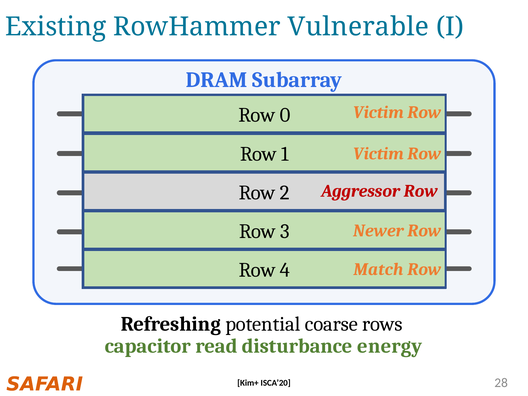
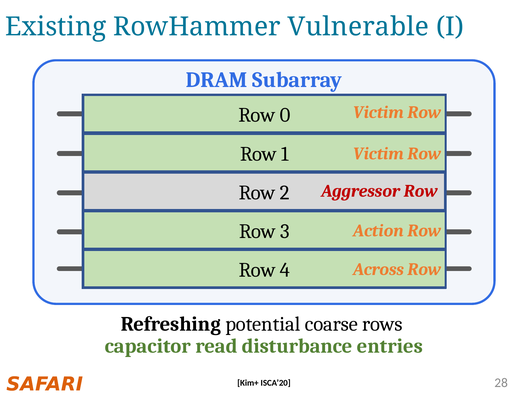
Newer: Newer -> Action (379, 231)
Match: Match -> Across (379, 269)
energy: energy -> entries (390, 346)
